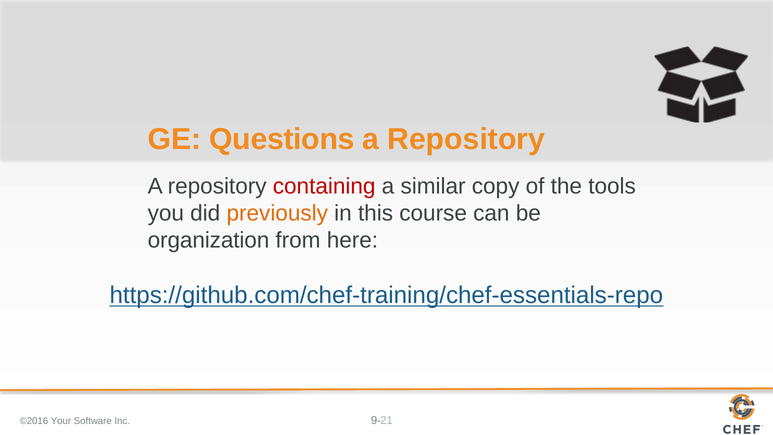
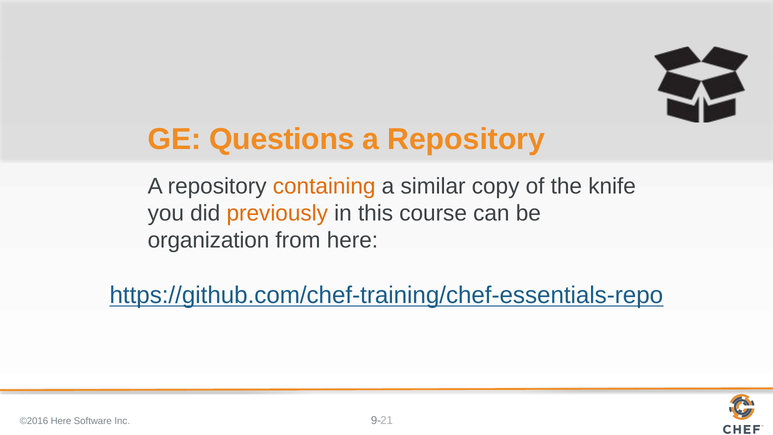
containing colour: red -> orange (324, 186)
tools: tools -> knife (612, 186)
©2016 Your: Your -> Here (61, 421)
